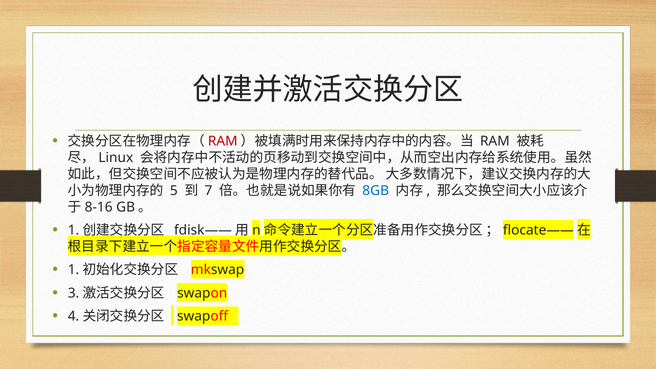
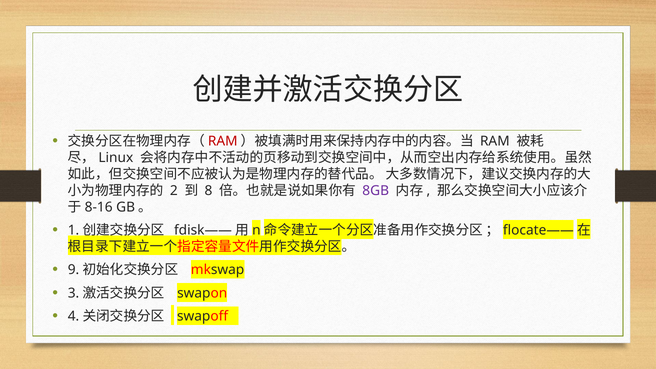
5: 5 -> 2 (174, 191)
7: 7 -> 8 (208, 191)
8GB colour: blue -> purple (376, 191)
1: 1 -> 9 (74, 270)
